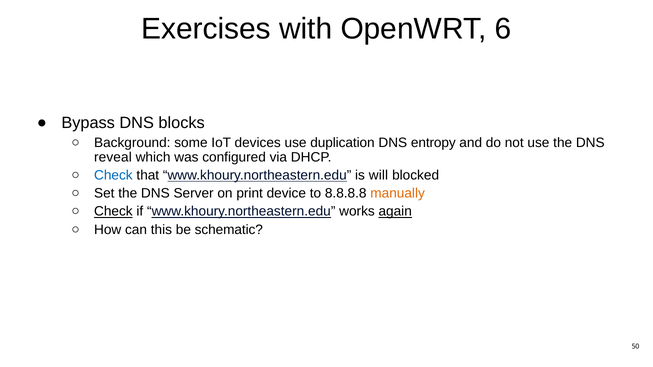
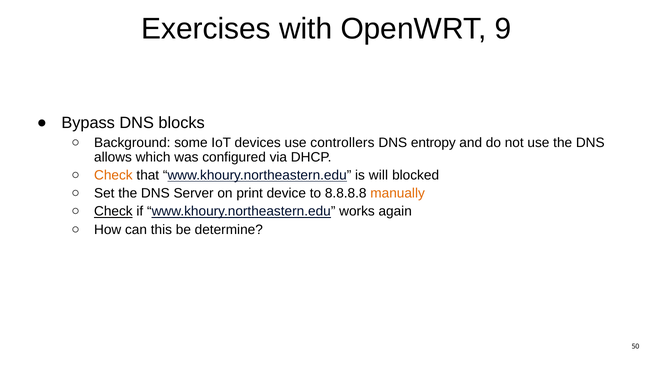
6: 6 -> 9 (503, 29)
duplication: duplication -> controllers (342, 143)
reveal: reveal -> allows (113, 157)
Check colour: blue -> orange (113, 176)
again underline: present -> none (395, 212)
schematic: schematic -> determine (229, 230)
